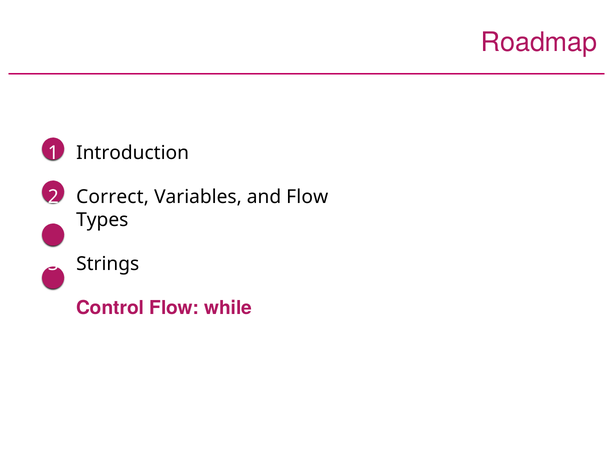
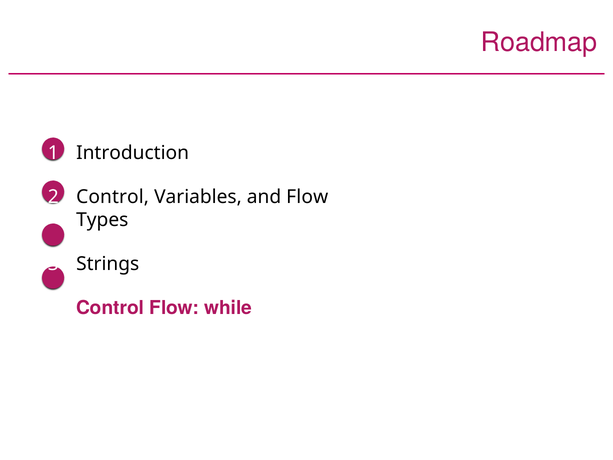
Correct: Correct -> Control (113, 197)
